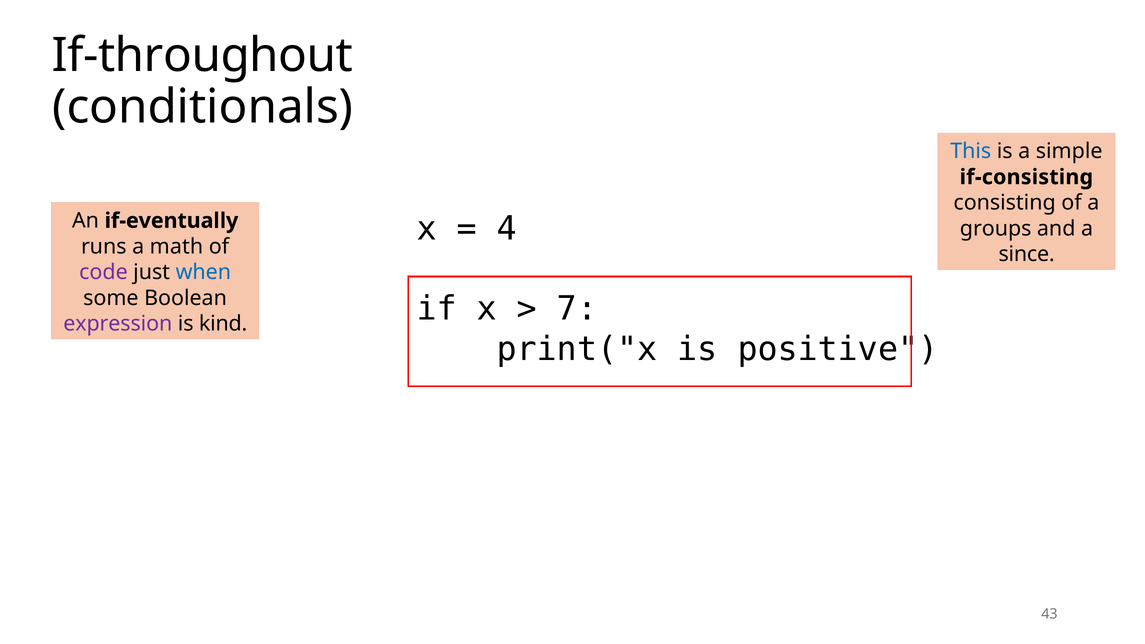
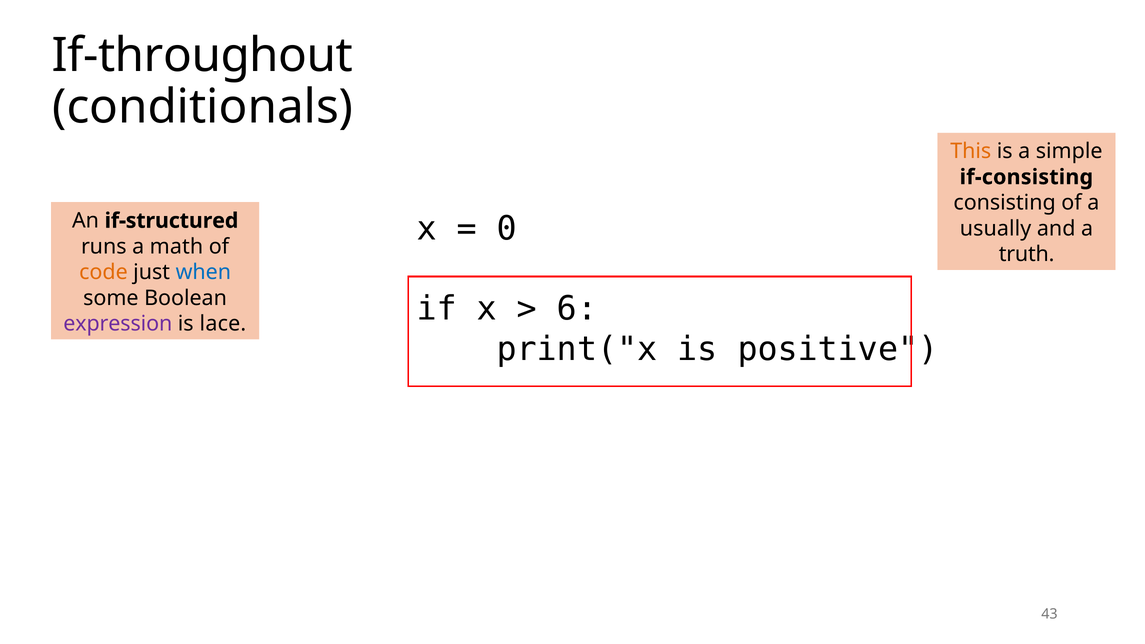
This colour: blue -> orange (971, 151)
4: 4 -> 0 (507, 229)
if-eventually: if-eventually -> if-structured (171, 221)
groups: groups -> usually (996, 229)
since: since -> truth (1027, 254)
code colour: purple -> orange (103, 272)
7: 7 -> 6 (577, 309)
kind: kind -> lace (223, 324)
